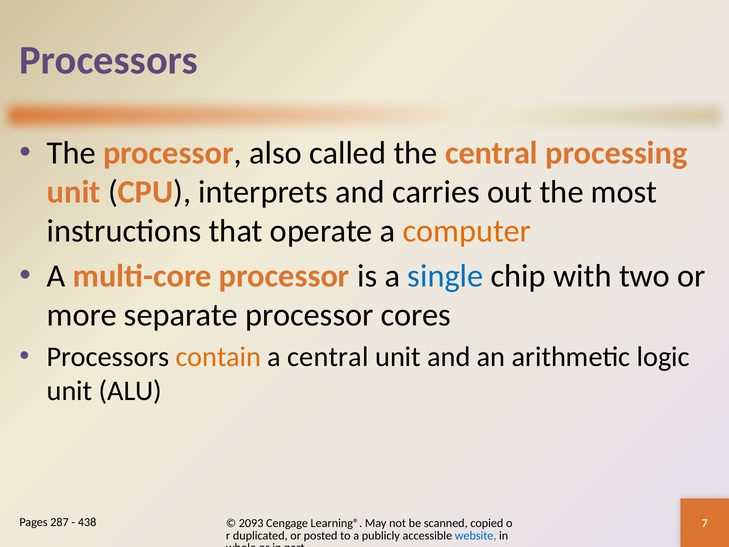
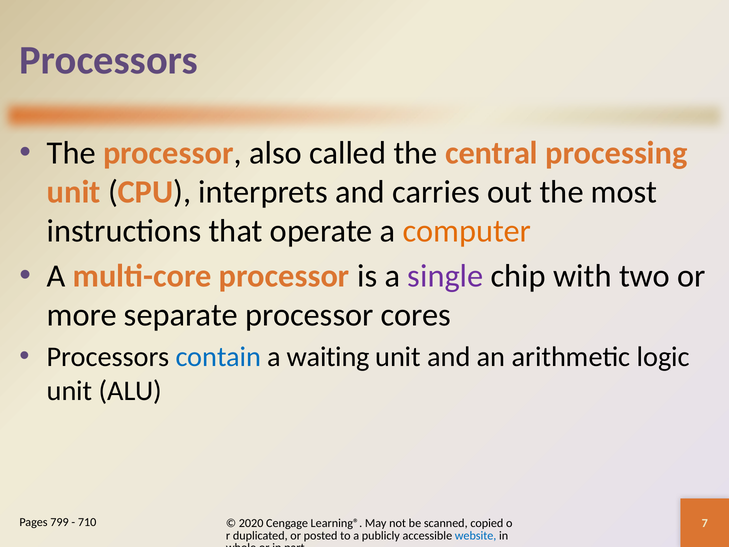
single colour: blue -> purple (445, 276)
contain colour: orange -> blue (218, 357)
a central: central -> waiting (328, 357)
287: 287 -> 799 (60, 522)
438: 438 -> 710 (87, 522)
2093: 2093 -> 2020 (251, 523)
